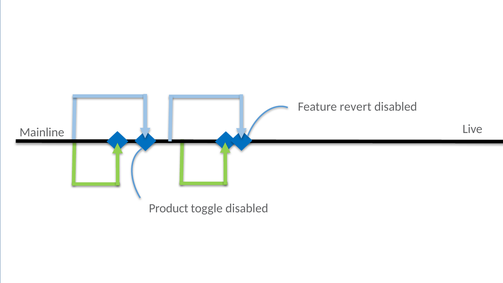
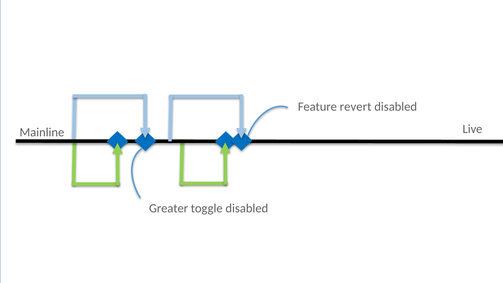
Product: Product -> Greater (169, 208)
